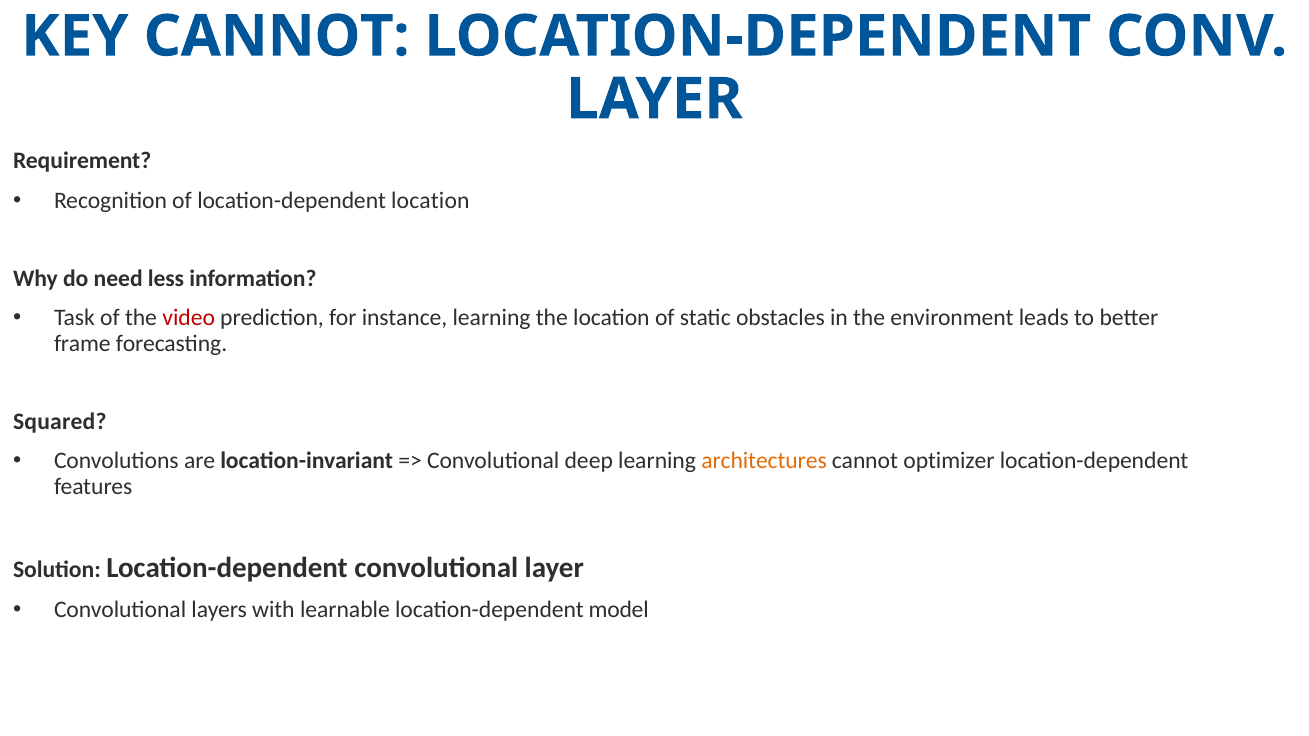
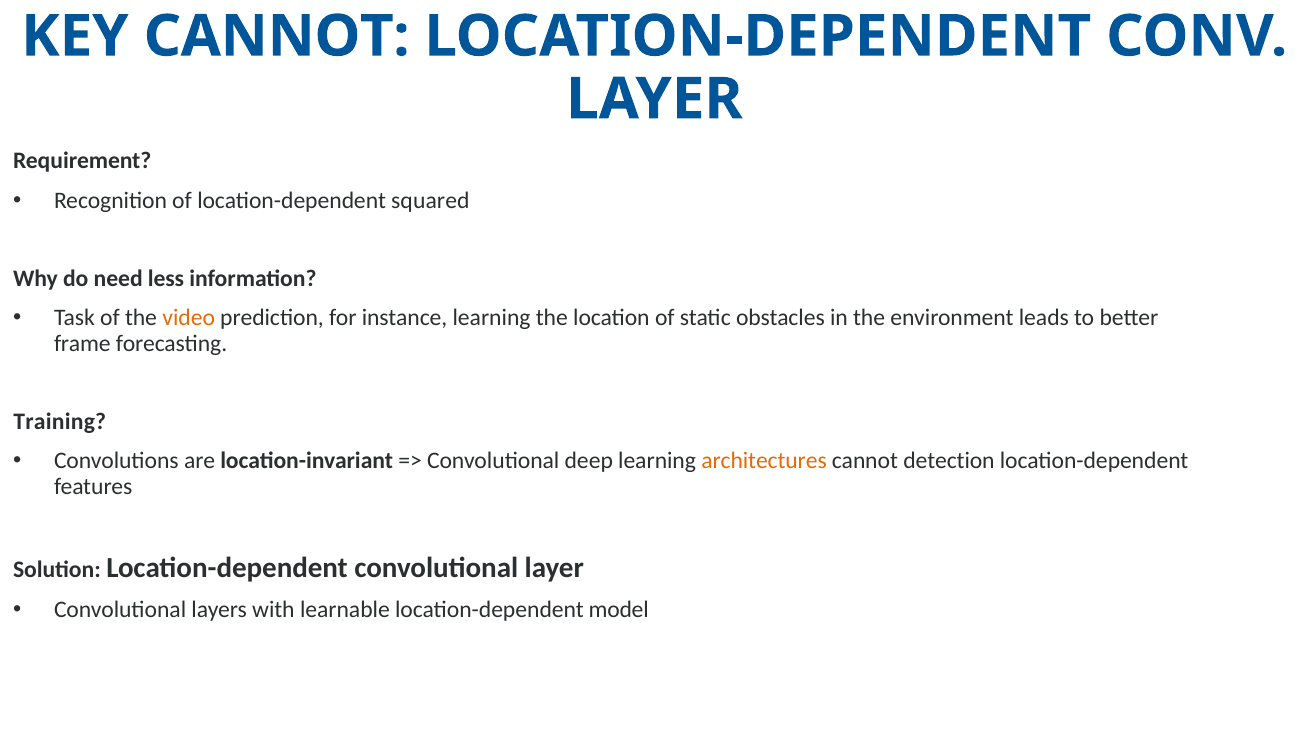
location-dependent location: location -> squared (430, 200)
video colour: red -> orange (189, 318)
Squared: Squared -> Training (60, 422)
optimizer: optimizer -> detection (949, 461)
